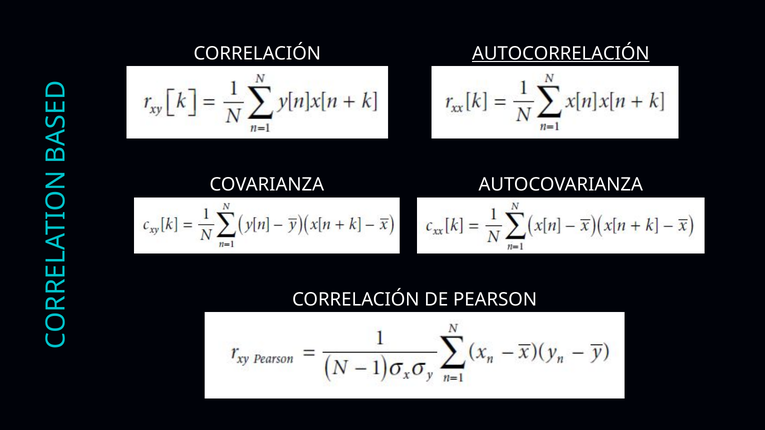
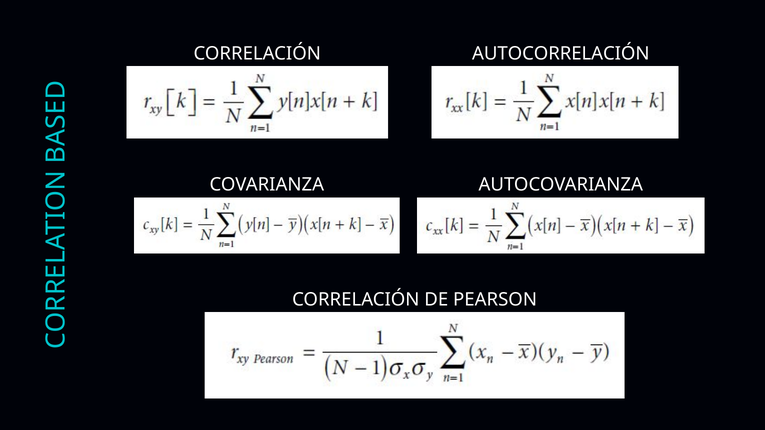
AUTOCORRELACIÓN underline: present -> none (561, 54)
